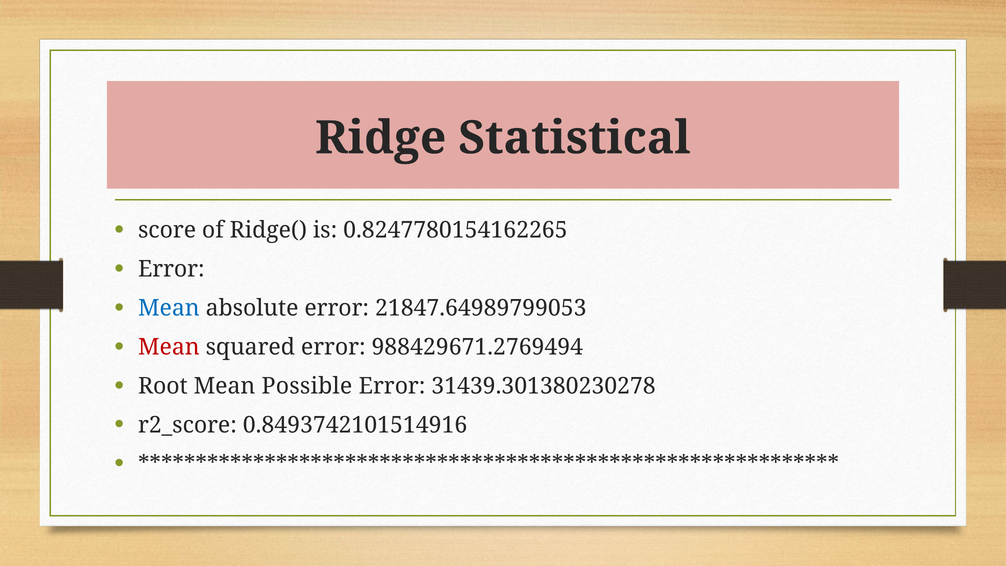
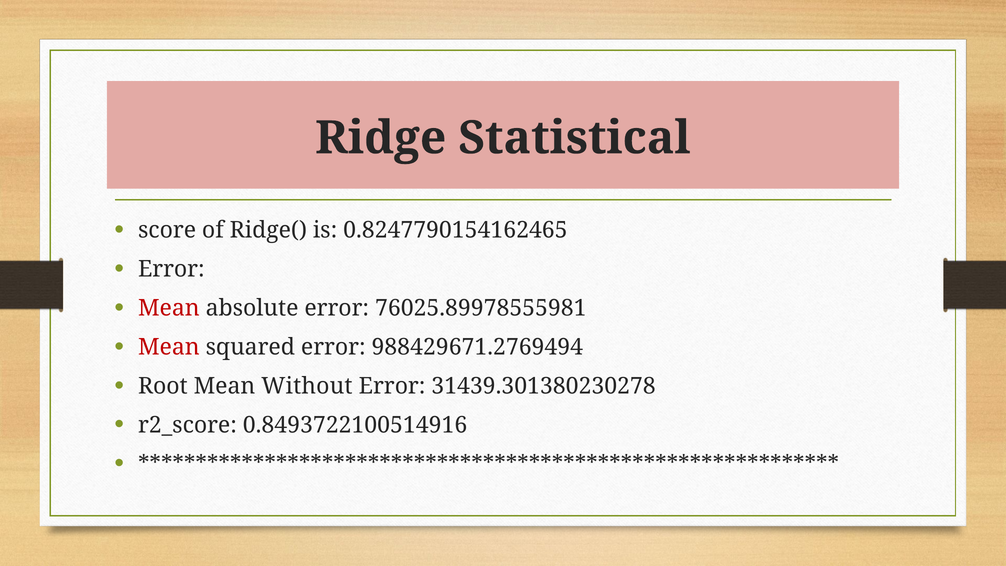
0.8247780154162265: 0.8247780154162265 -> 0.8247790154162465 (455, 230)
Mean colour: blue -> red (169, 308)
21847.64989799053: 21847.64989799053 -> 76025.89978555981 (481, 308)
Possible: Possible -> Without (307, 386)
0.8493742101514916: 0.8493742101514916 -> 0.8493722100514916 (355, 425)
